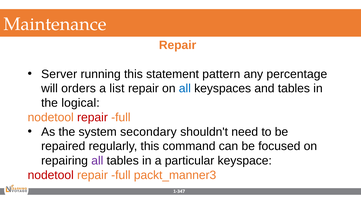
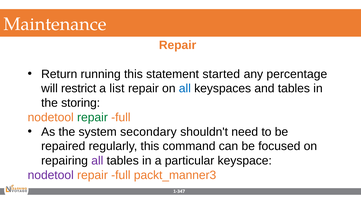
Server: Server -> Return (59, 74)
pattern: pattern -> started (221, 74)
orders: orders -> restrict (79, 89)
logical: logical -> storing (81, 103)
repair colour: red -> green (92, 117)
nodetool colour: red -> purple (51, 175)
